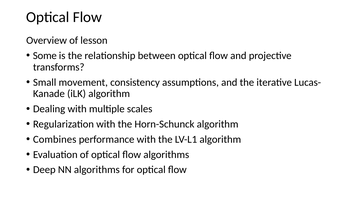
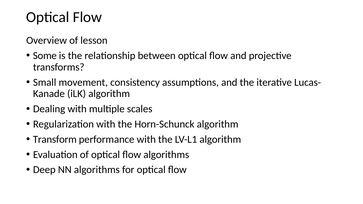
Combines: Combines -> Transform (55, 139)
